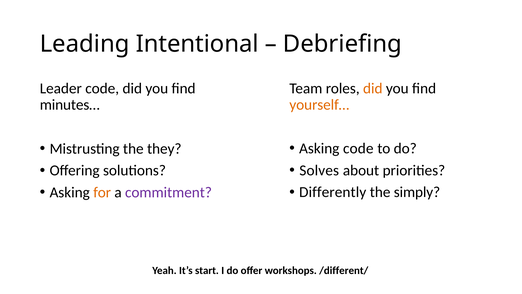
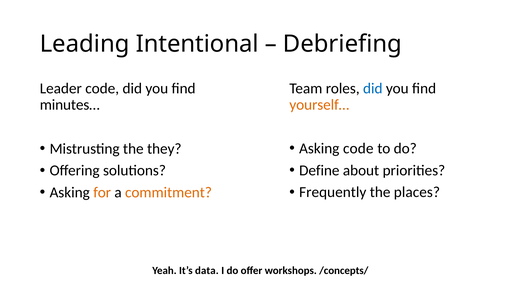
did colour: orange -> blue (373, 88)
Solves: Solves -> Define (319, 170)
Differently: Differently -> Frequently (333, 192)
simply: simply -> places (417, 192)
commitment colour: purple -> orange (168, 192)
start: start -> data (207, 270)
/different/: /different/ -> /concepts/ (344, 270)
